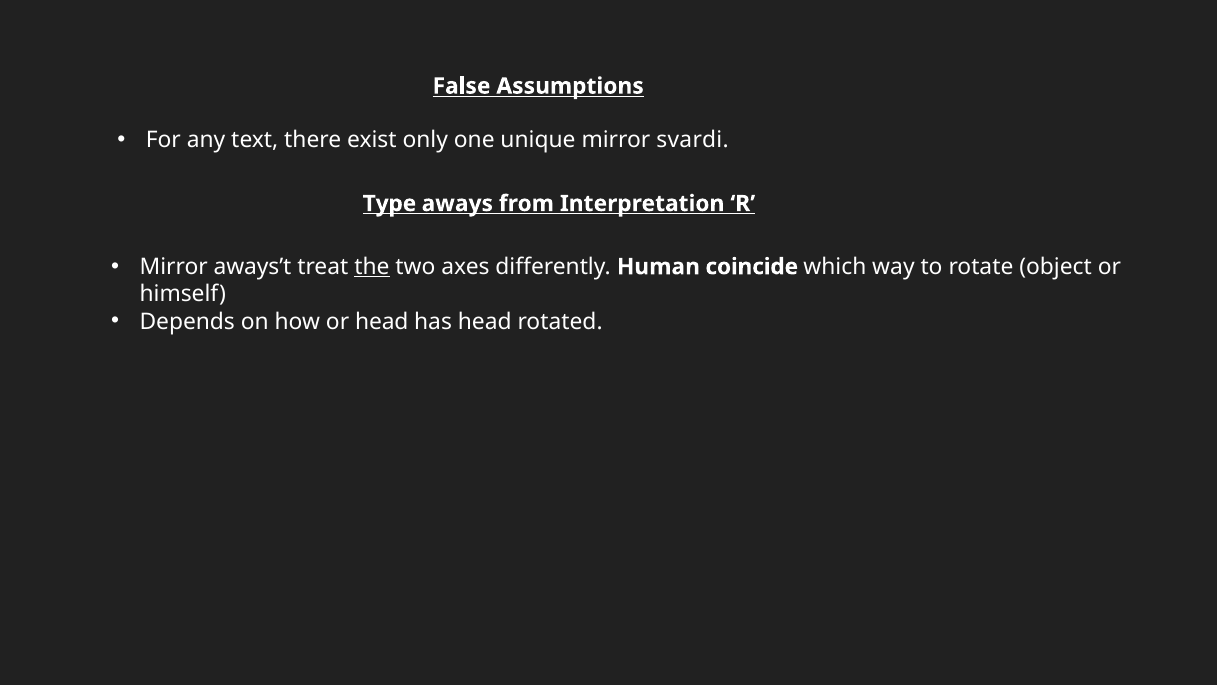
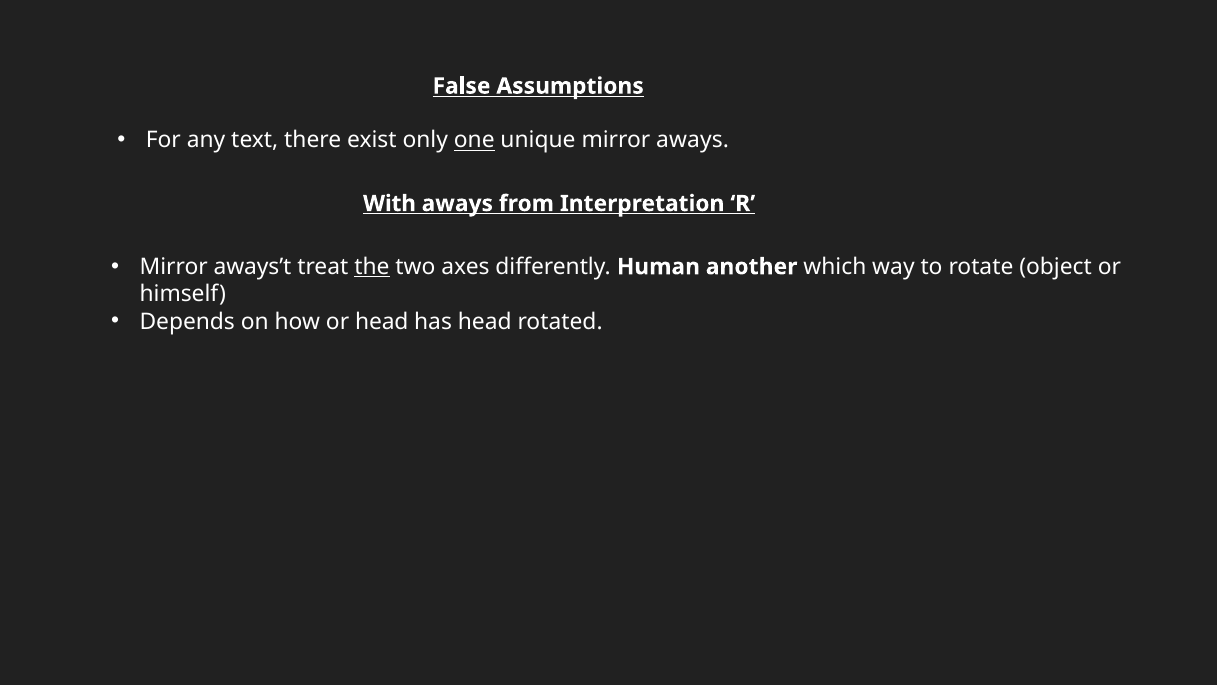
one underline: none -> present (474, 140)
mirror svardi: svardi -> aways (693, 140)
Type: Type -> With (390, 203)
coincide: coincide -> another (752, 267)
